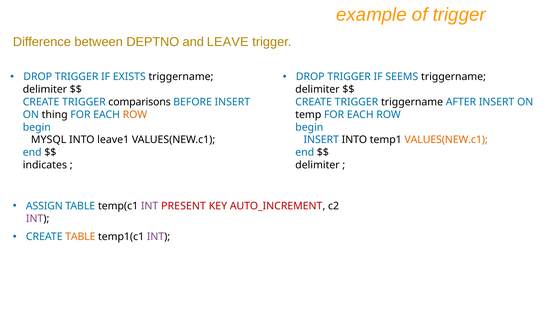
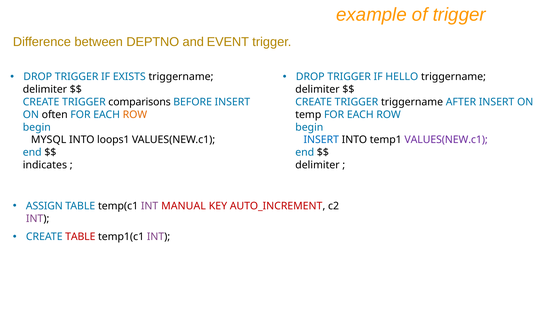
LEAVE: LEAVE -> EVENT (228, 42)
SEEMS: SEEMS -> HELLO (402, 77)
thing: thing -> often (55, 115)
leave1: leave1 -> loops1 (113, 140)
VALUES(NEW.c1 colour: orange -> purple (446, 140)
PRESENT: PRESENT -> MANUAL (184, 206)
TABLE colour: orange -> red (80, 237)
